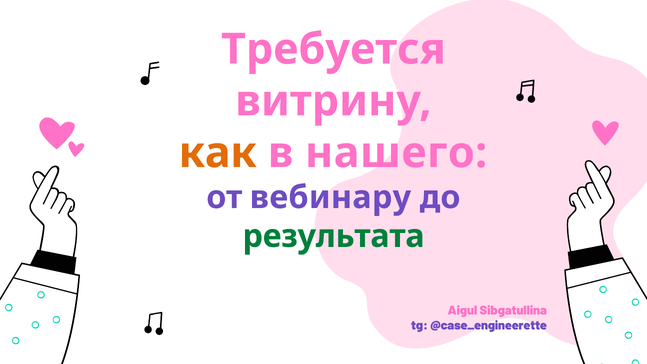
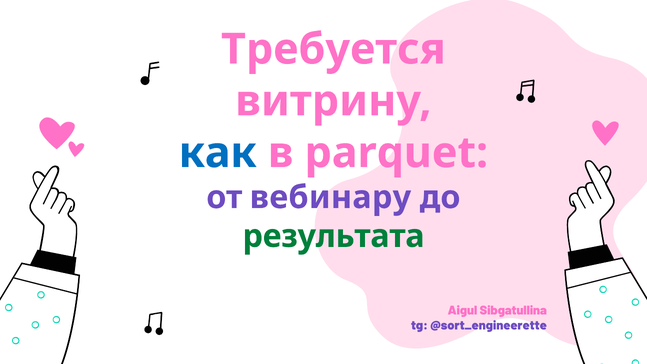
как colour: orange -> blue (218, 153)
нашего: нашего -> parquet (396, 153)
@case_engineerette: @case_engineerette -> @sort_engineerette (489, 326)
